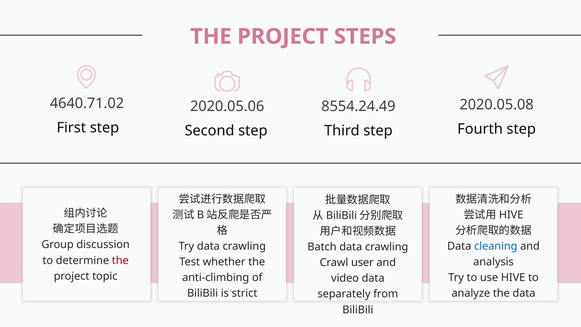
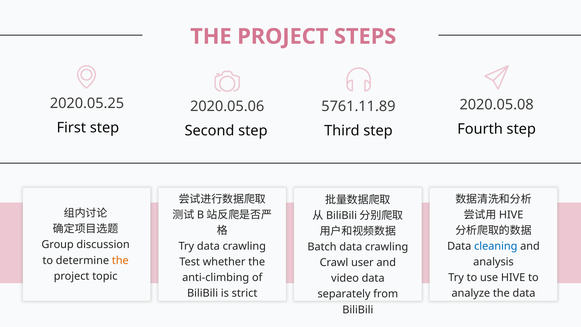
4640.71.02: 4640.71.02 -> 2020.05.25 (87, 103)
8554.24.49: 8554.24.49 -> 5761.11.89 (358, 106)
the colour: red -> orange (120, 260)
